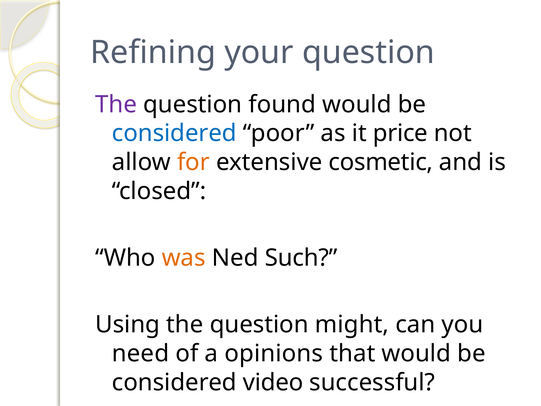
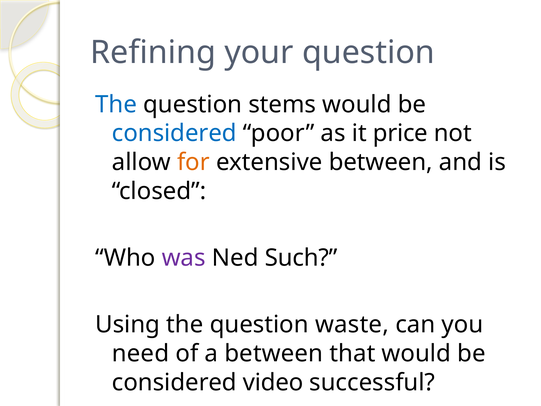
The colour: purple -> blue (116, 104)
found: found -> stems (282, 104)
extensive cosmetic: cosmetic -> between (381, 162)
was colour: orange -> purple (184, 258)
might: might -> waste (352, 325)
a opinions: opinions -> between (274, 353)
